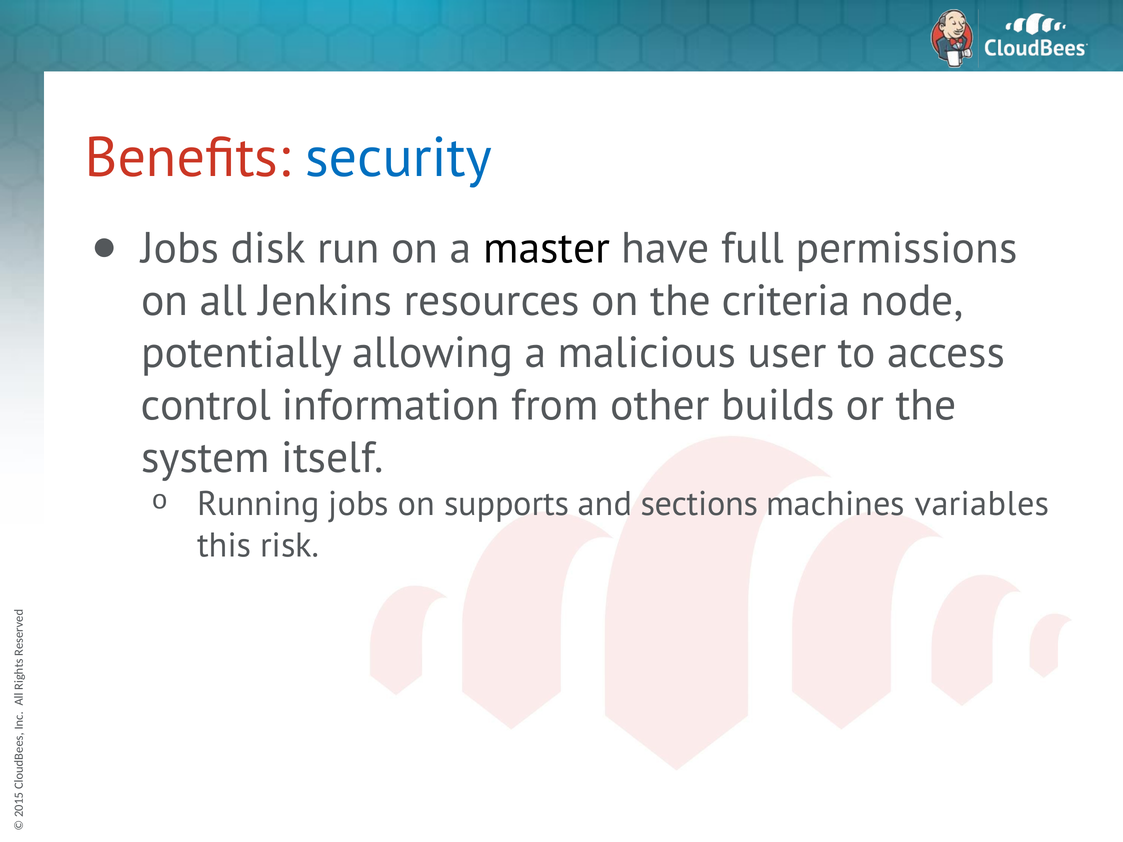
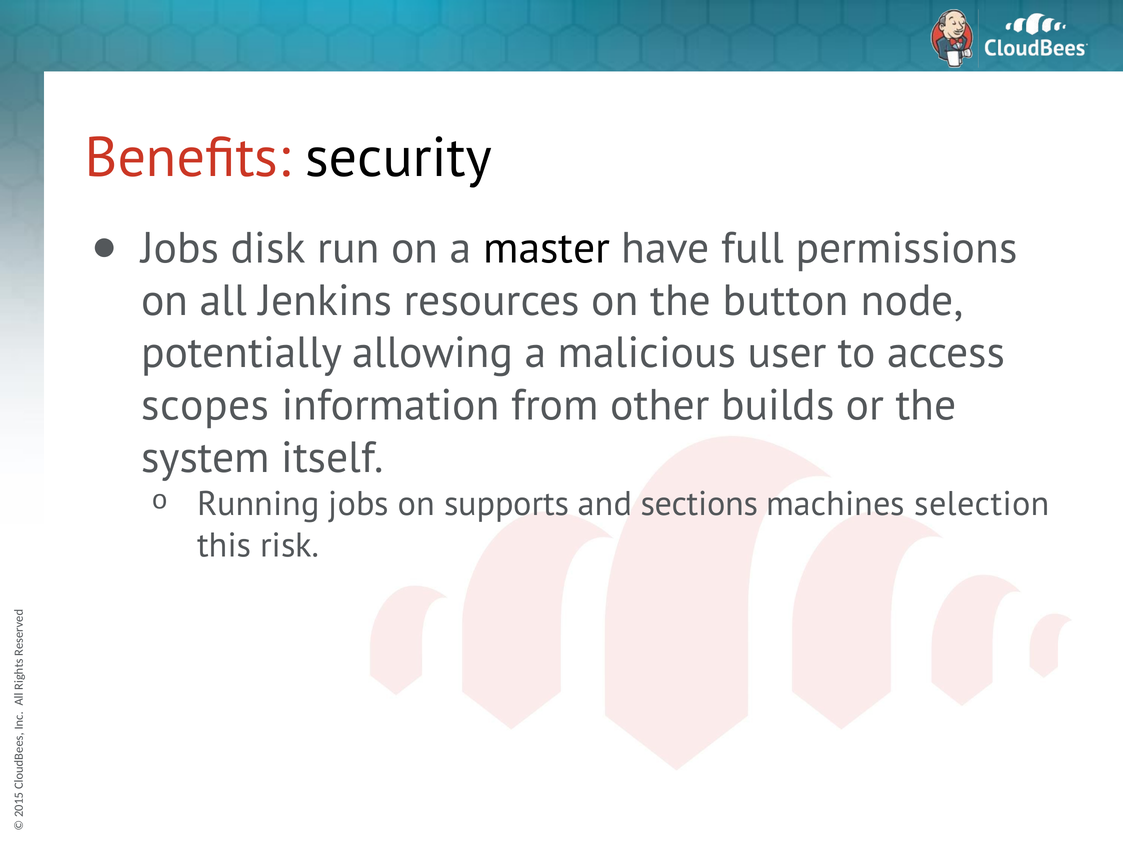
security colour: blue -> black (399, 158)
criteria: criteria -> button (786, 301)
control: control -> scopes (205, 406)
variables: variables -> selection (982, 504)
